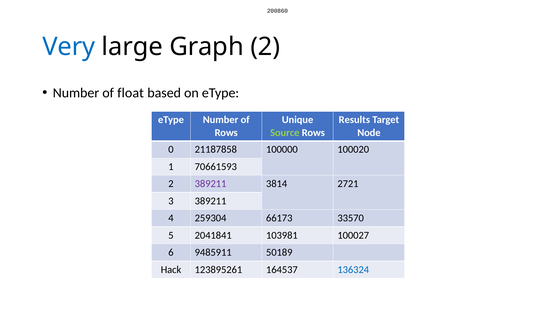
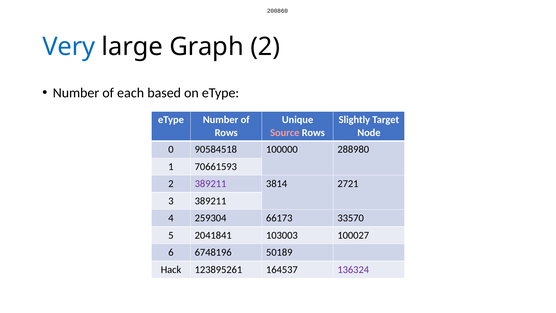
float: float -> each (131, 93)
Results: Results -> Slightly (354, 120)
Source colour: light green -> pink (285, 132)
21187858: 21187858 -> 90584518 (216, 149)
100020: 100020 -> 288980 (353, 149)
103981: 103981 -> 103003 (282, 235)
9485911: 9485911 -> 6748196 (213, 252)
136324 colour: blue -> purple (353, 269)
